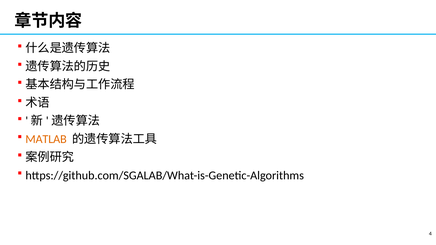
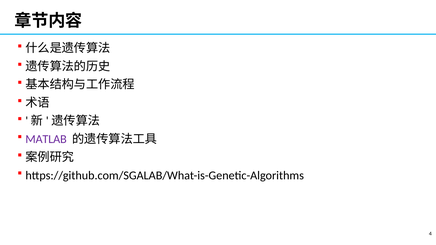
MATLAB colour: orange -> purple (46, 139)
